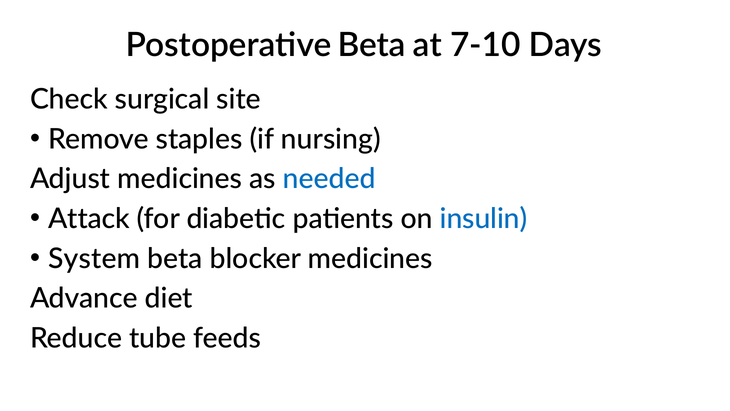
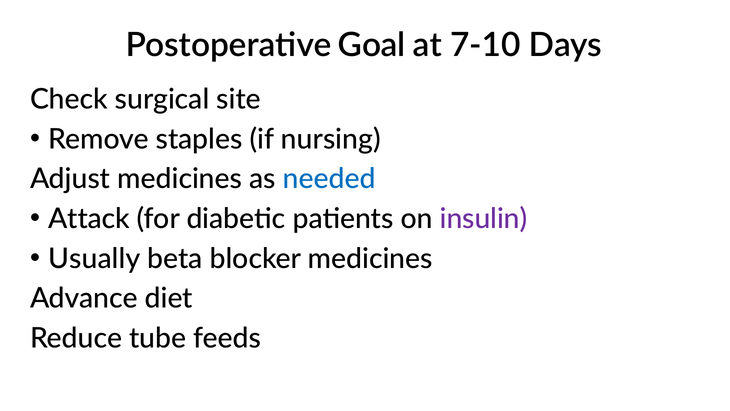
Postoperative Beta: Beta -> Goal (372, 45)
insulin colour: blue -> purple (484, 219)
System: System -> Usually (94, 258)
